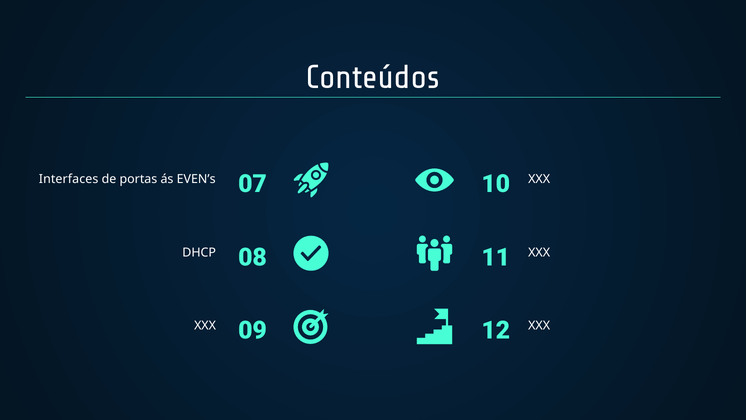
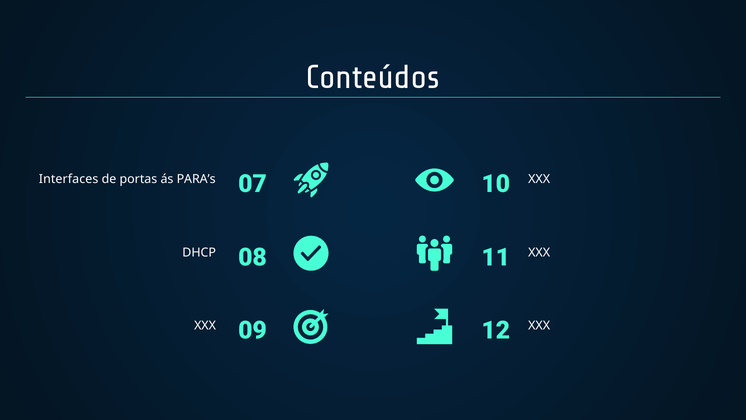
EVEN’s: EVEN’s -> PARA’s (196, 179)
